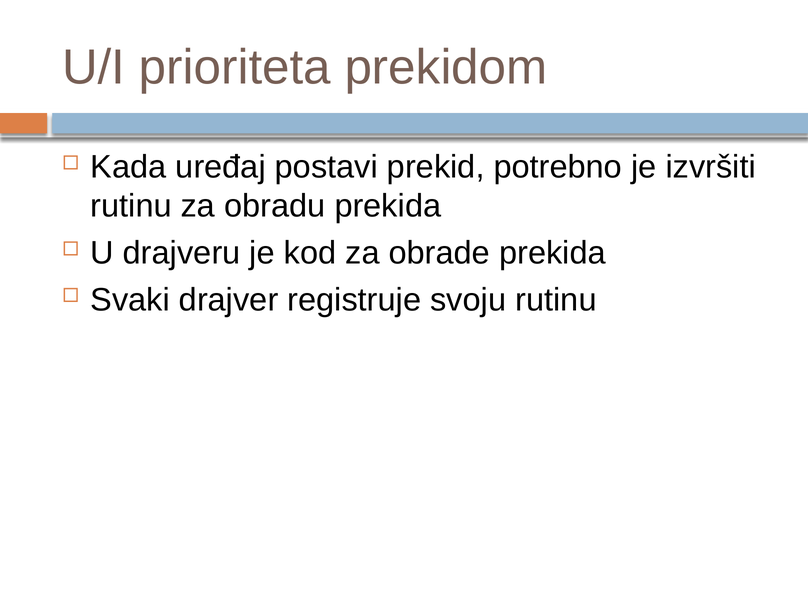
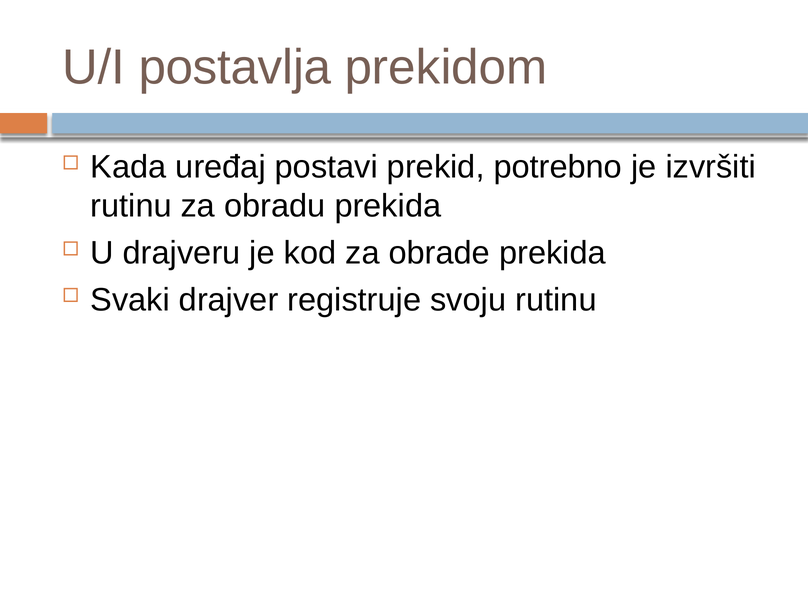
prioriteta: prioriteta -> postavlja (235, 67)
